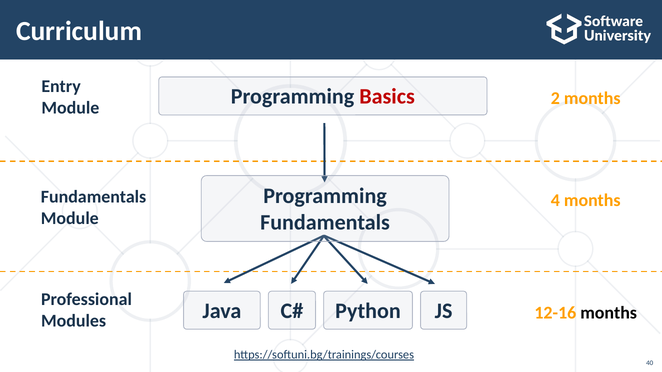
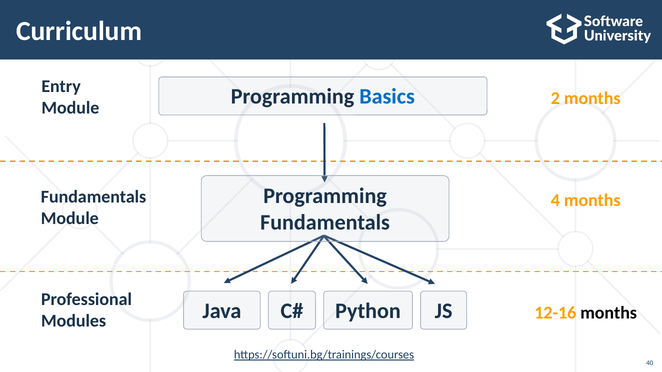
Basics colour: red -> blue (387, 97)
